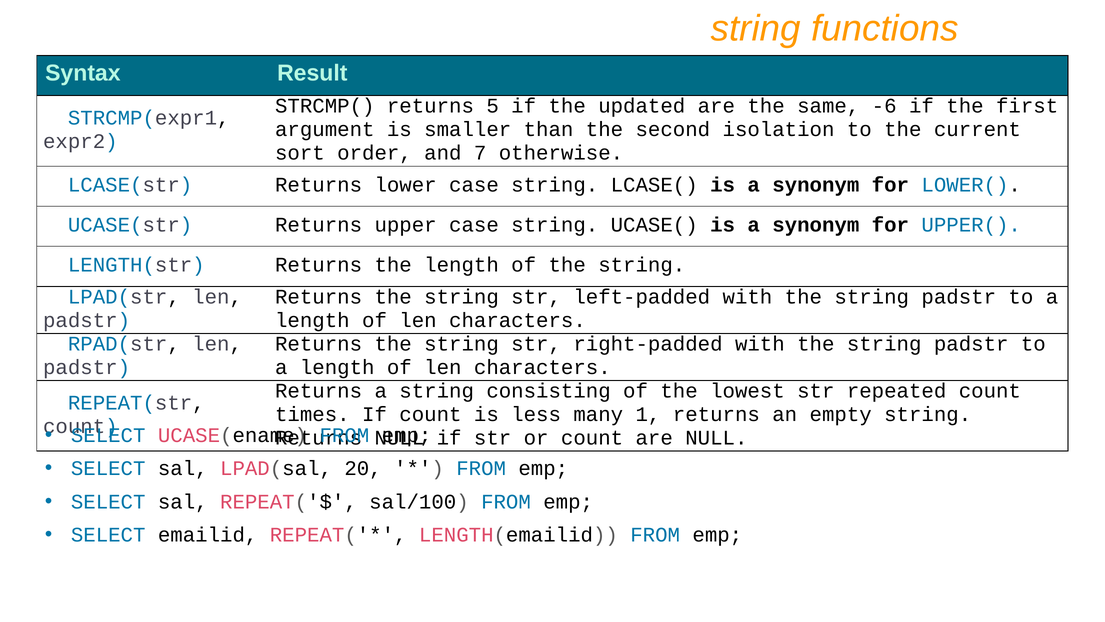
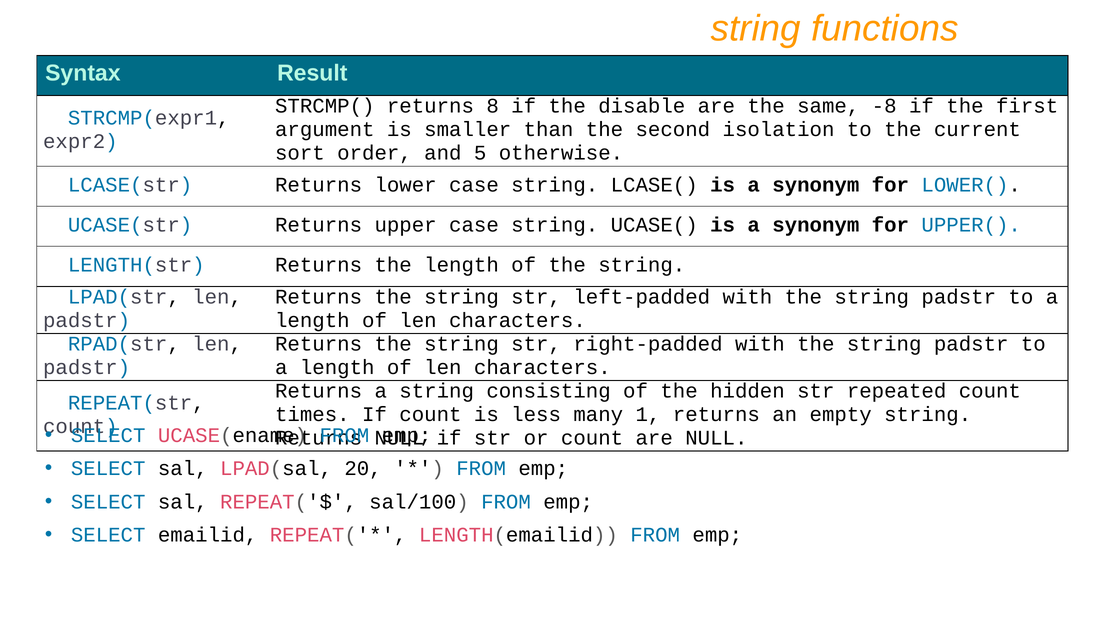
5: 5 -> 8 (493, 106)
updated: updated -> disable (642, 106)
-6: -6 -> -8 (884, 106)
7: 7 -> 5 (480, 153)
lowest: lowest -> hidden (747, 391)
